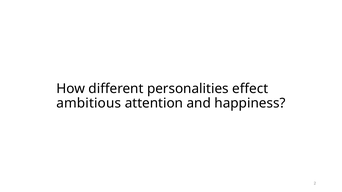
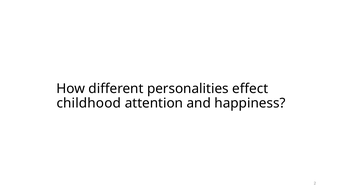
ambitious: ambitious -> childhood (89, 103)
